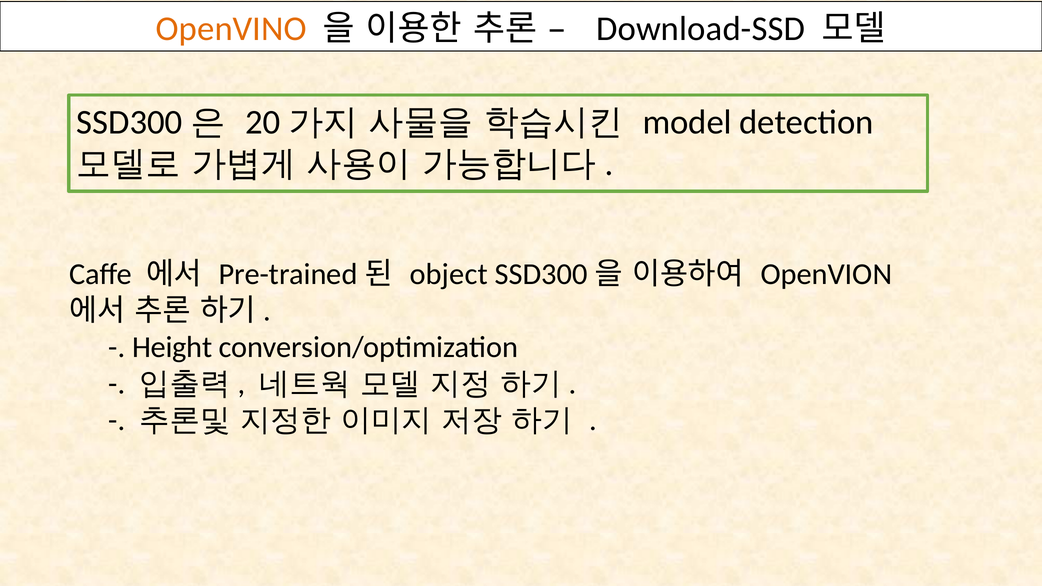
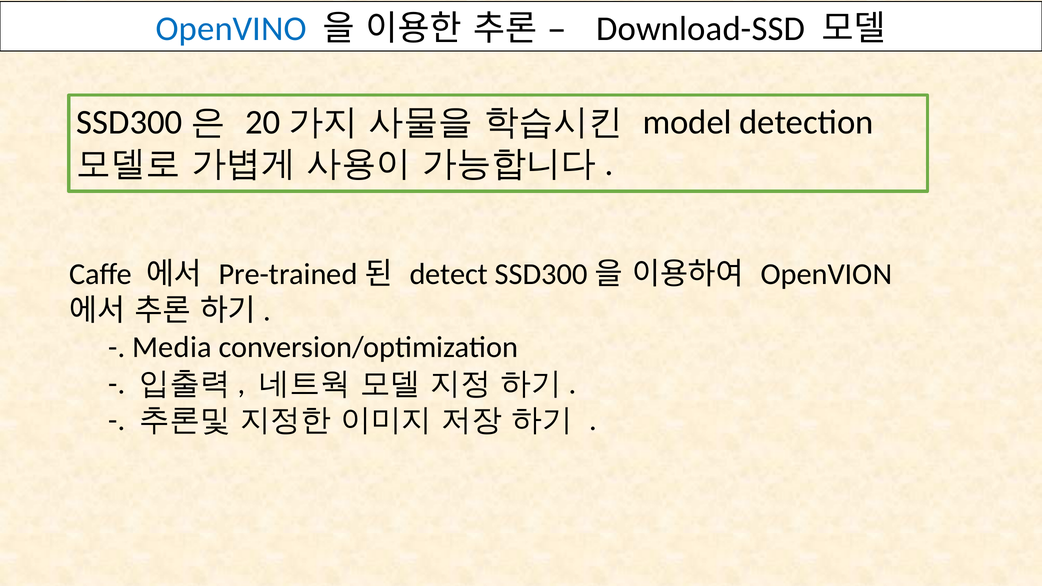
OpenVINO colour: orange -> blue (231, 29)
object: object -> detect (449, 274)
Height: Height -> Media (172, 347)
